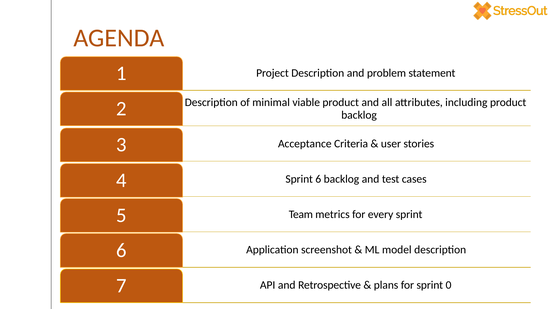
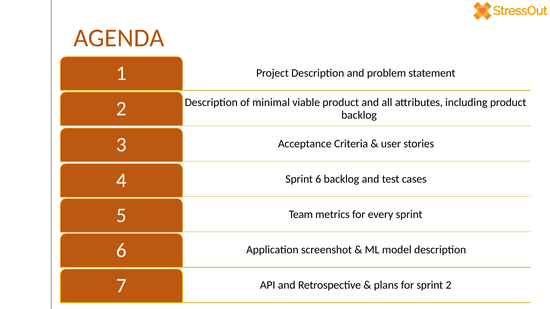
sprint 0: 0 -> 2 (449, 286)
